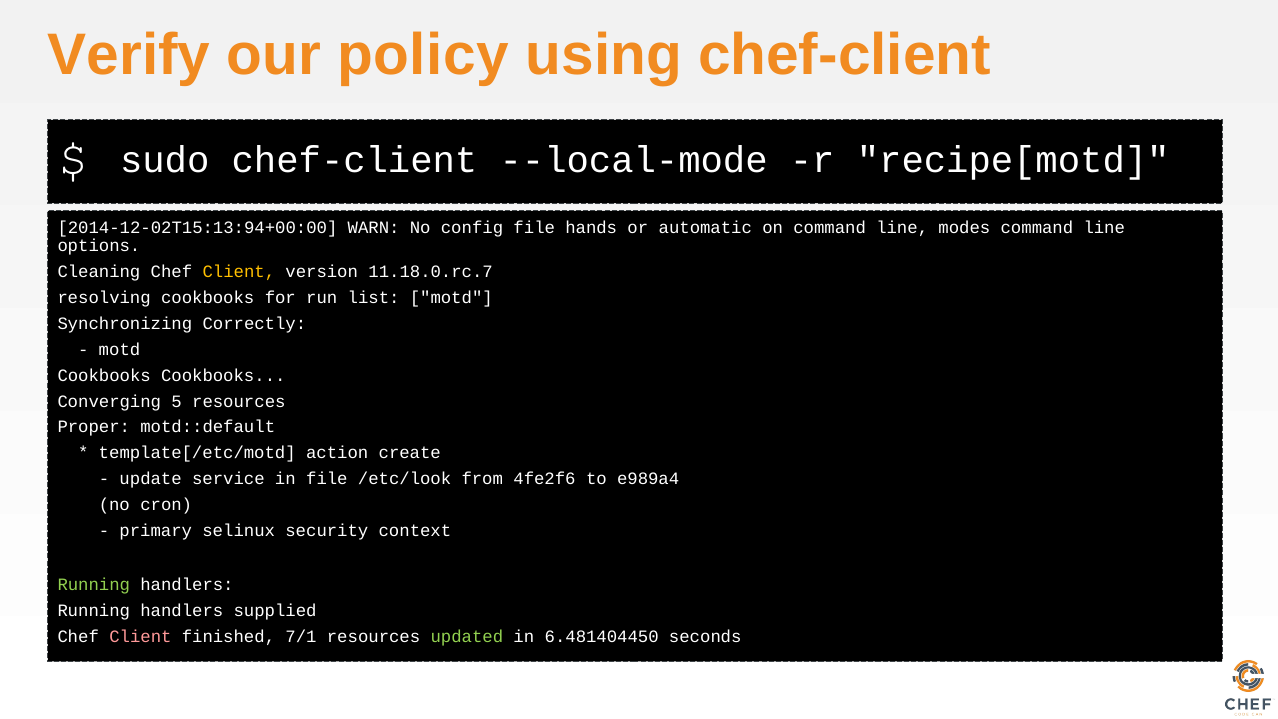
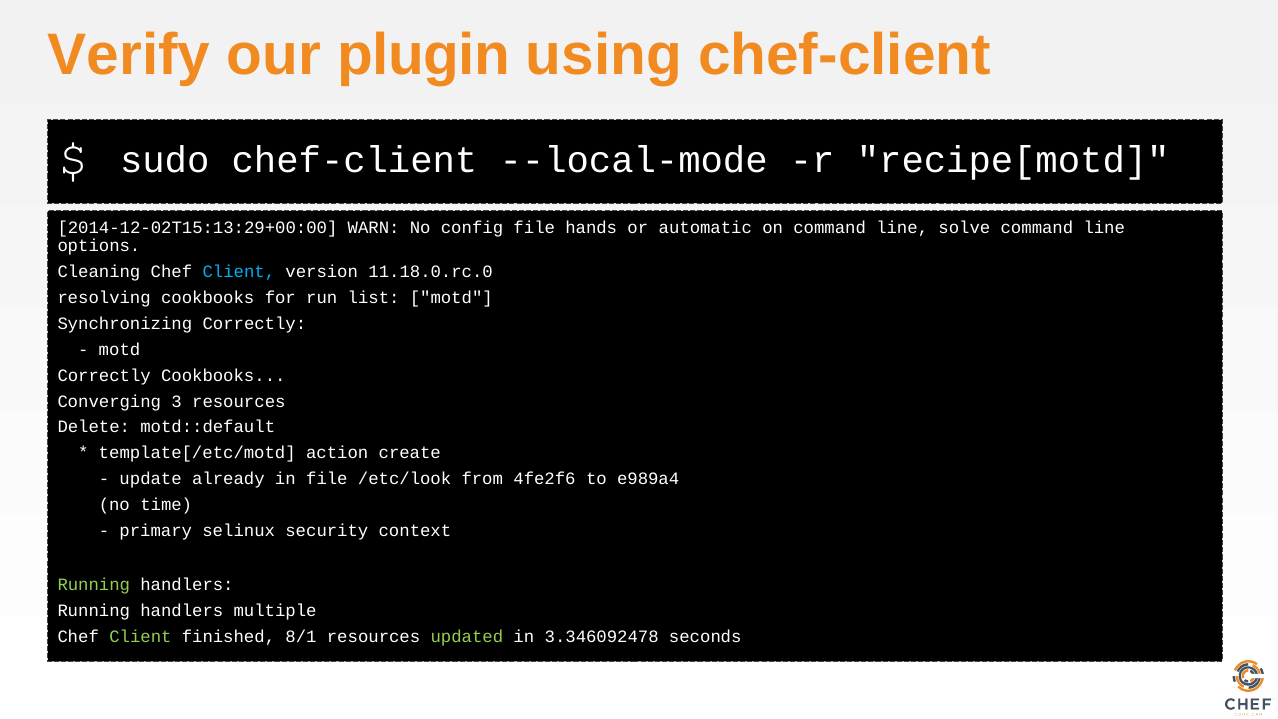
policy: policy -> plugin (424, 55)
2014-12-02T15:13:94+00:00: 2014-12-02T15:13:94+00:00 -> 2014-12-02T15:13:29+00:00 (197, 227)
modes: modes -> solve (964, 227)
Client colour: yellow -> light blue (239, 272)
11.18.0.rc.7: 11.18.0.rc.7 -> 11.18.0.rc.0 (431, 272)
Cookbooks: Cookbooks -> Correctly (104, 375)
5: 5 -> 3 (177, 401)
Proper: Proper -> Delete (94, 427)
service: service -> already (228, 479)
cron: cron -> time (166, 505)
supplied: supplied -> multiple (275, 610)
Client colour: pink -> light green (140, 636)
7/1: 7/1 -> 8/1 (301, 636)
6.481404450: 6.481404450 -> 3.346092478 (602, 636)
